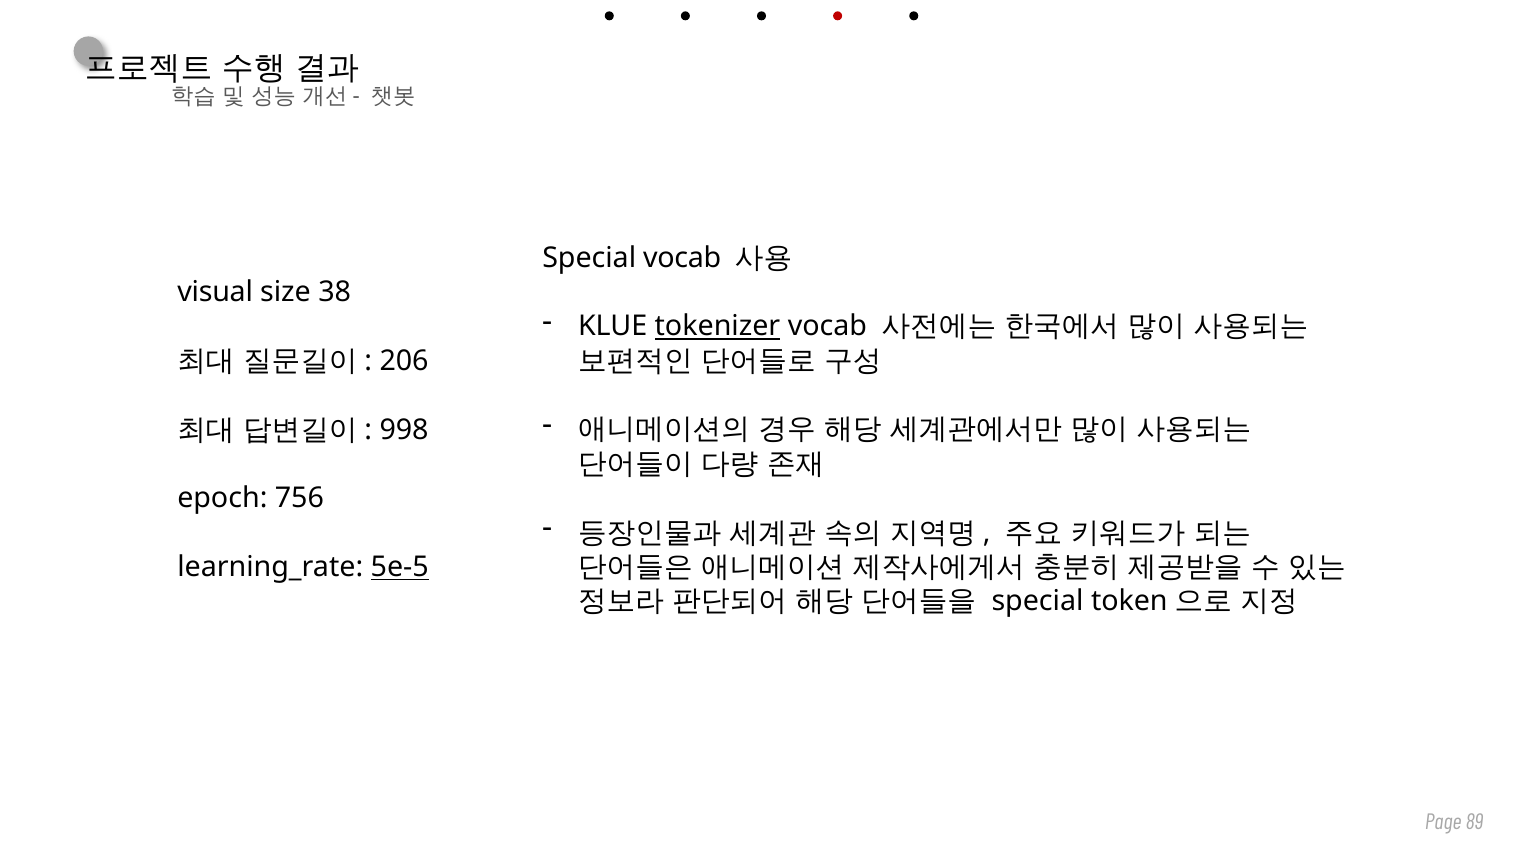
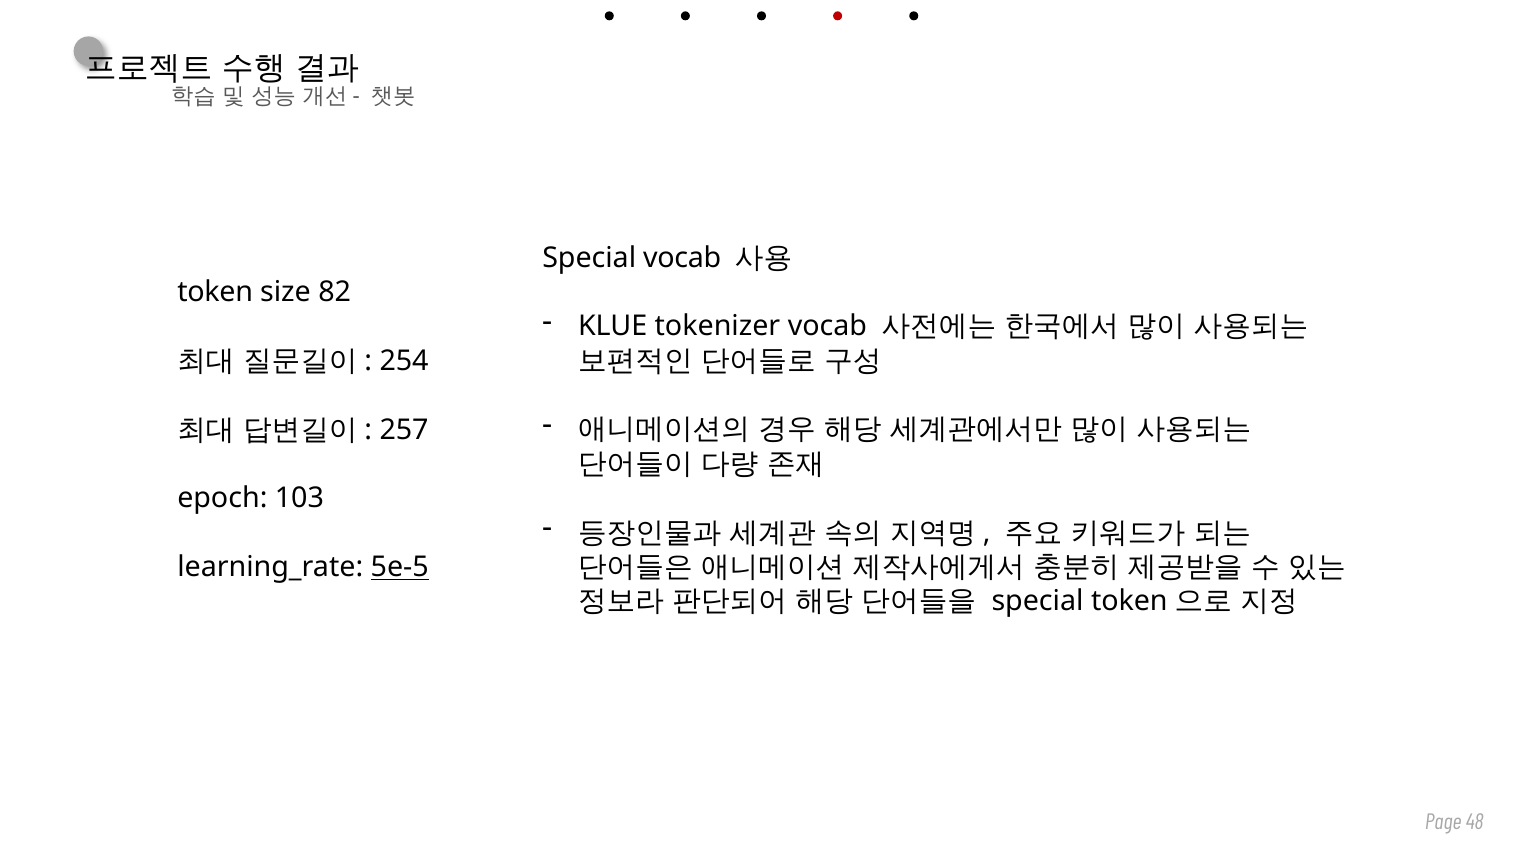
visual: visual -> token (215, 293)
38: 38 -> 82 (335, 293)
tokenizer underline: present -> none (717, 327)
206: 206 -> 254 (404, 361)
998: 998 -> 257 (404, 430)
756: 756 -> 103 (299, 499)
89: 89 -> 48 (1475, 822)
